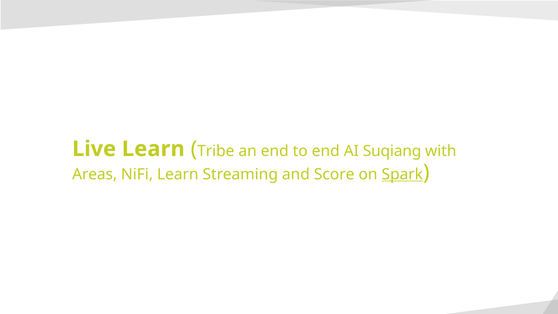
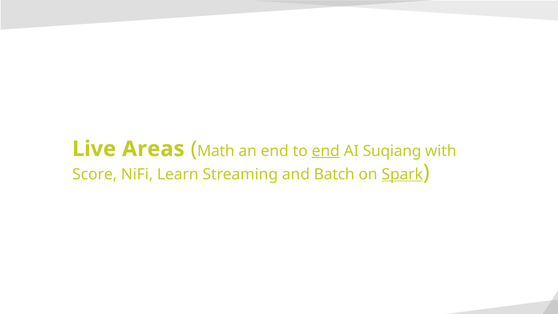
Live Learn: Learn -> Areas (153, 149)
Tribe: Tribe -> Math (216, 151)
end underline: none -> present (326, 151)
Areas: Areas -> Score (95, 174)
Score: Score -> Batch (334, 174)
